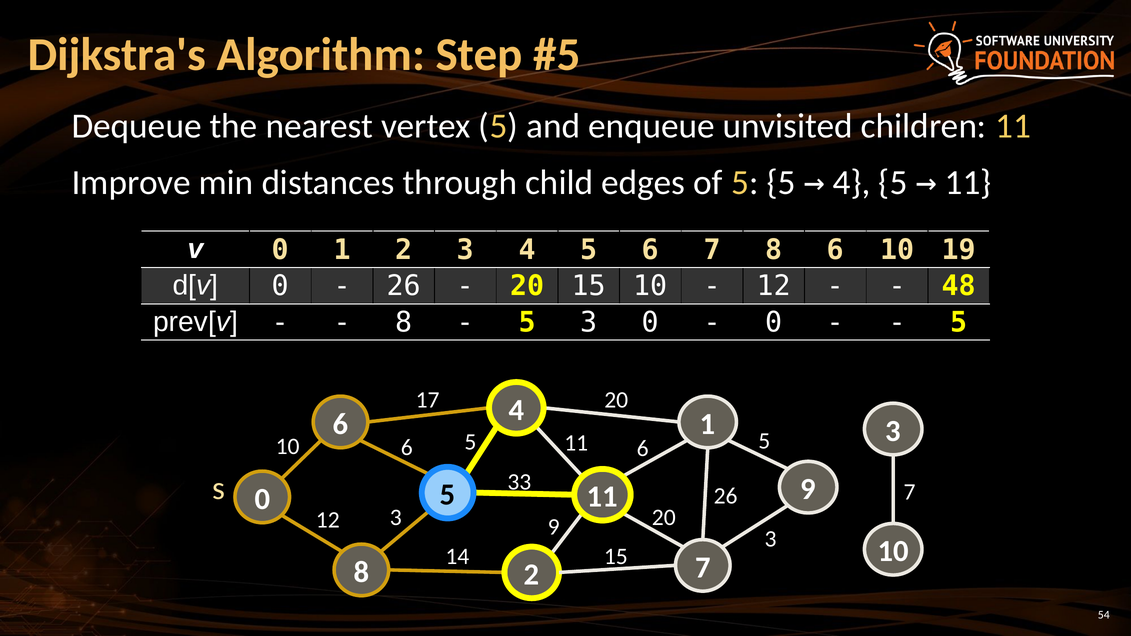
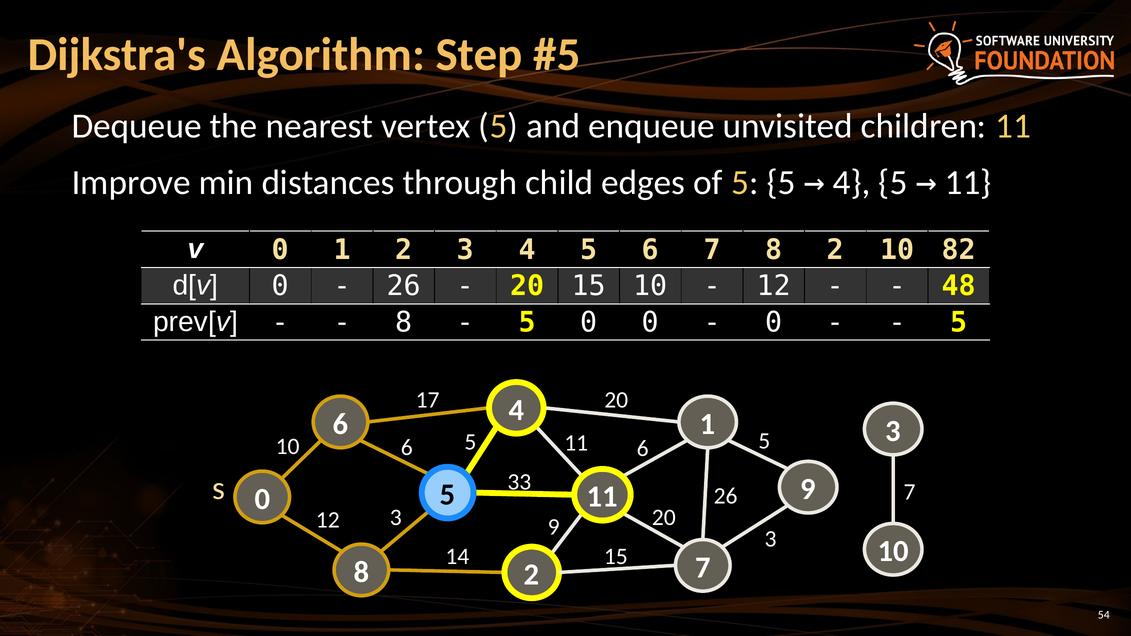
8 6: 6 -> 2 (835, 250)
19: 19 -> 82 (959, 250)
3: 3 -> 0 (589, 323)
